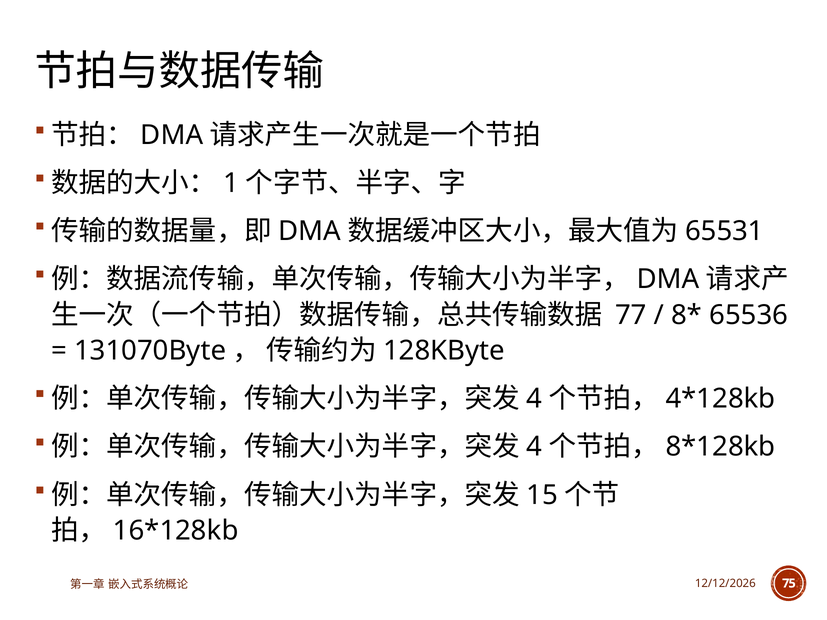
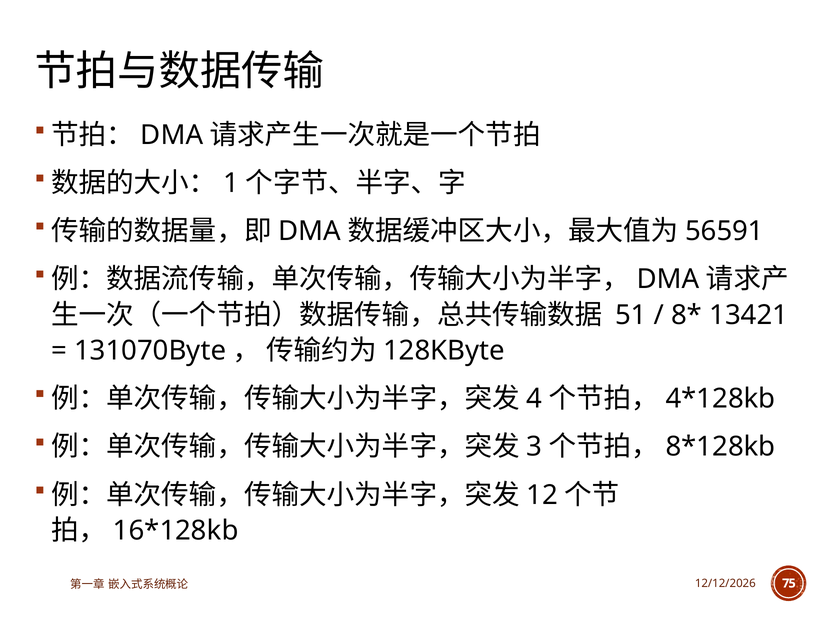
65531: 65531 -> 56591 (724, 231)
77: 77 -> 51 (631, 315)
65536: 65536 -> 13421 (749, 315)
4: 4 -> 3 (534, 447)
15: 15 -> 12 (542, 495)
